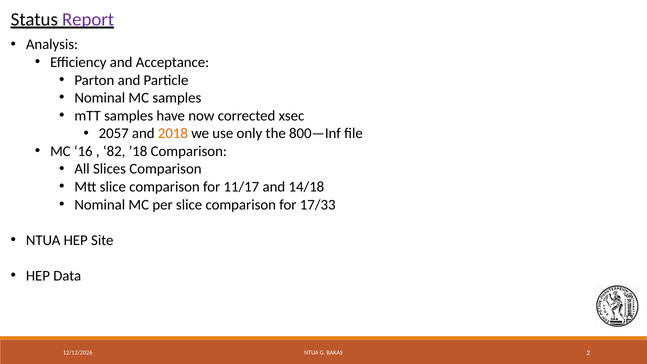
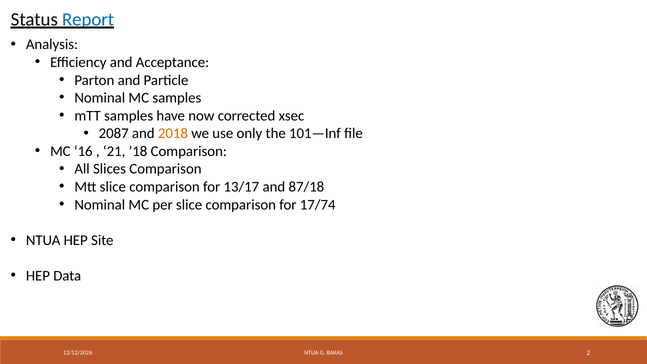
Report colour: purple -> blue (88, 19)
2057: 2057 -> 2087 (114, 133)
800—Inf: 800—Inf -> 101—Inf (315, 133)
82: 82 -> 21 (114, 151)
11/17: 11/17 -> 13/17 (241, 187)
14/18: 14/18 -> 87/18 (306, 187)
17/33: 17/33 -> 17/74 (318, 205)
